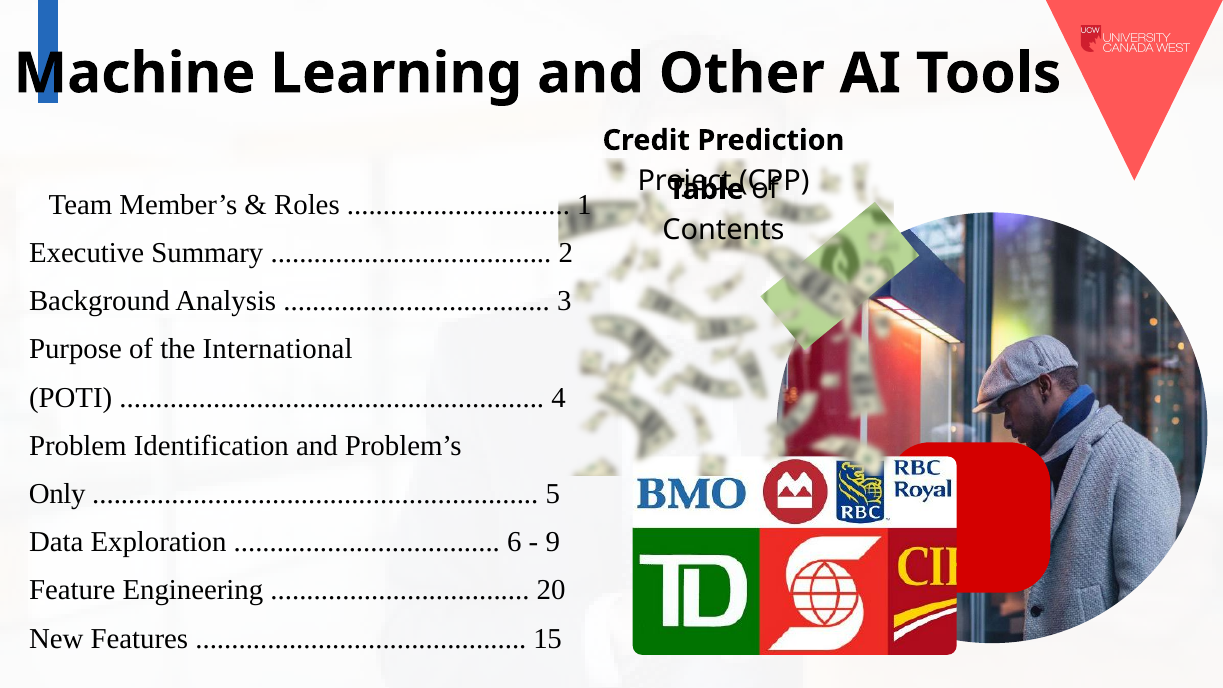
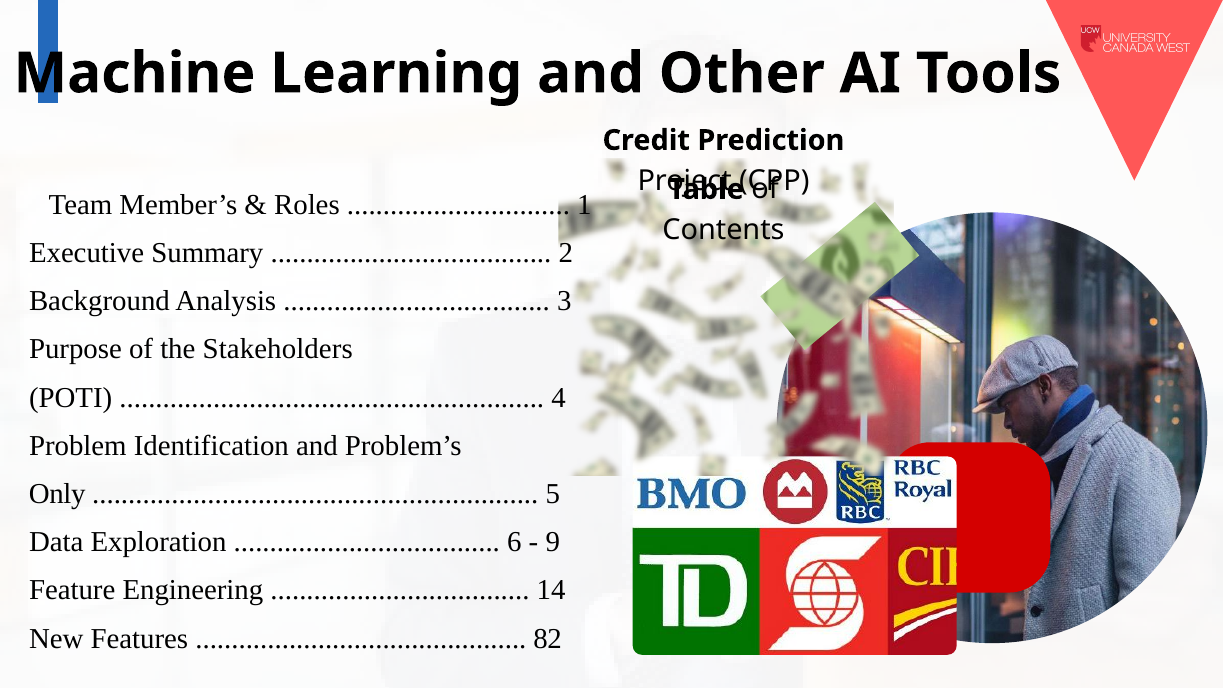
International: International -> Stakeholders (278, 349)
20: 20 -> 14 (551, 590)
15: 15 -> 82 (548, 639)
